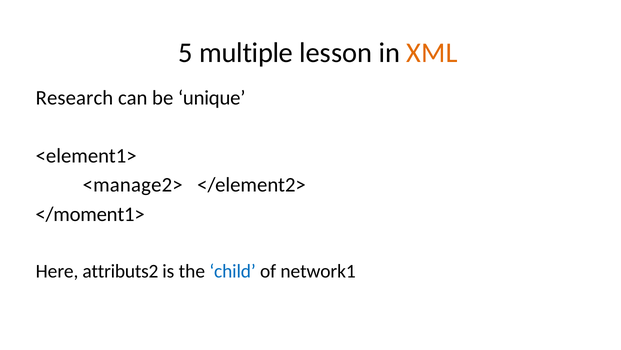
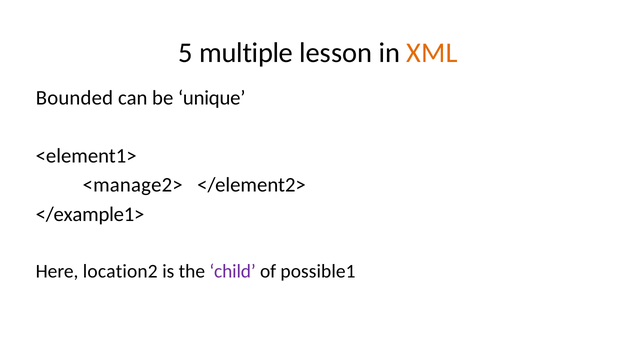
Research: Research -> Bounded (74, 98)
</moment1>: </moment1> -> </example1> (90, 214)
attributs2: attributs2 -> location2 (120, 271)
child colour: blue -> purple (233, 271)
network1: network1 -> possible1 (318, 271)
